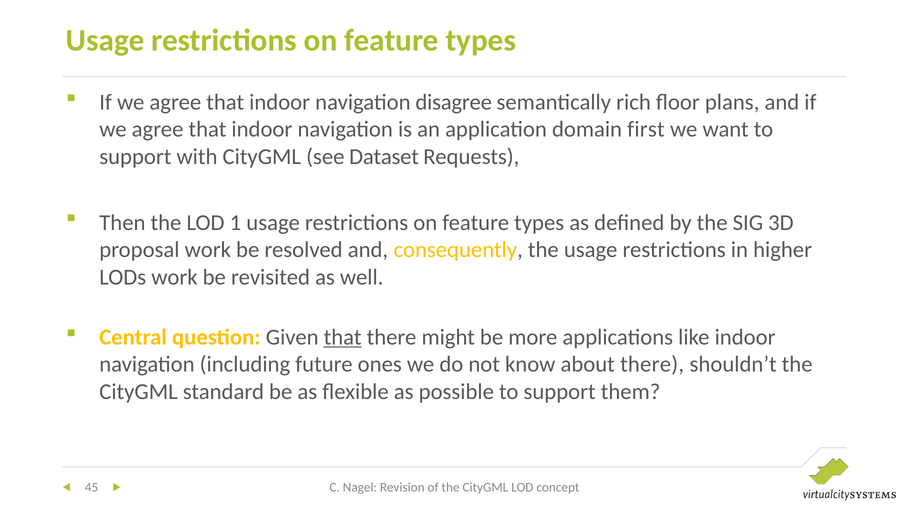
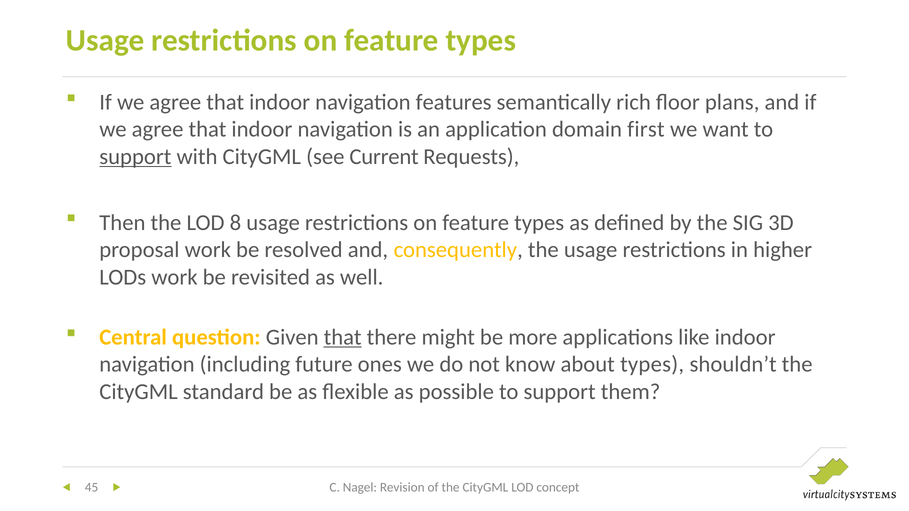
disagree: disagree -> features (454, 102)
support underline: none -> present (135, 157)
Dataset: Dataset -> Current (384, 157)
1: 1 -> 8 (235, 223)
about there: there -> types (652, 365)
